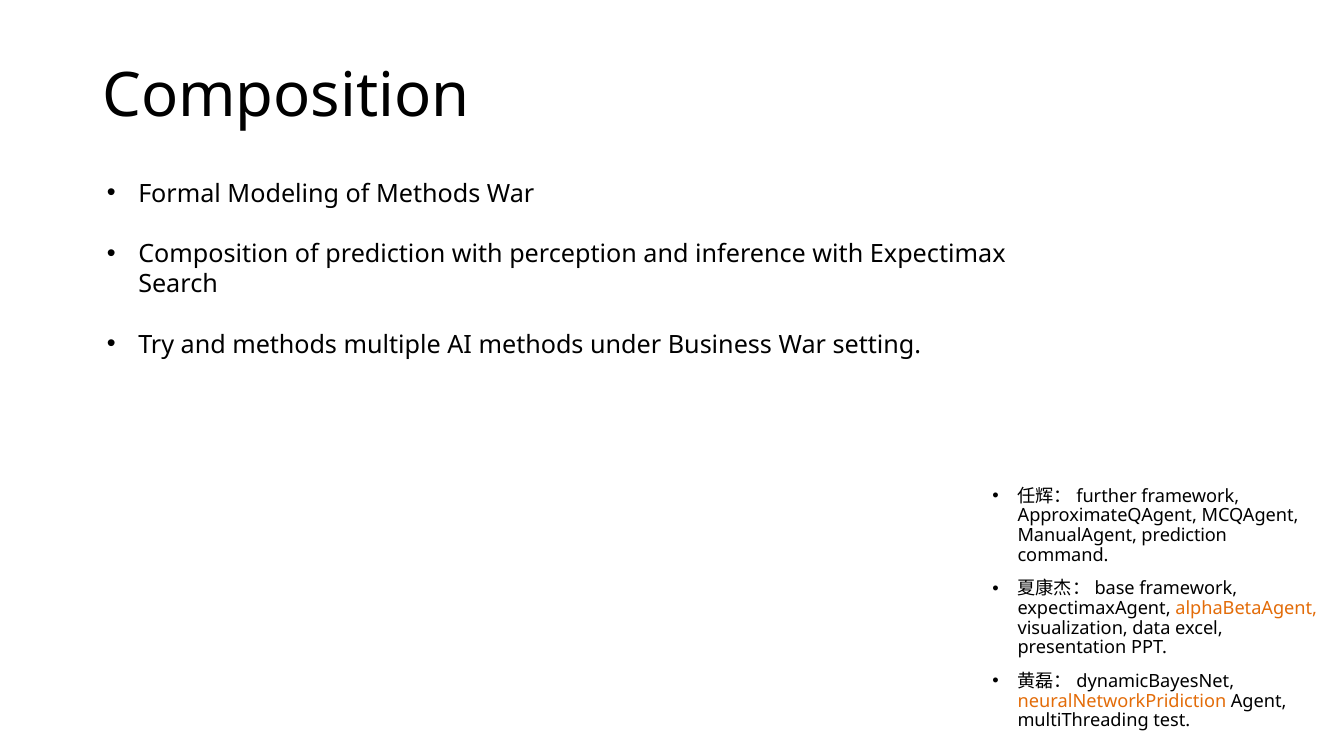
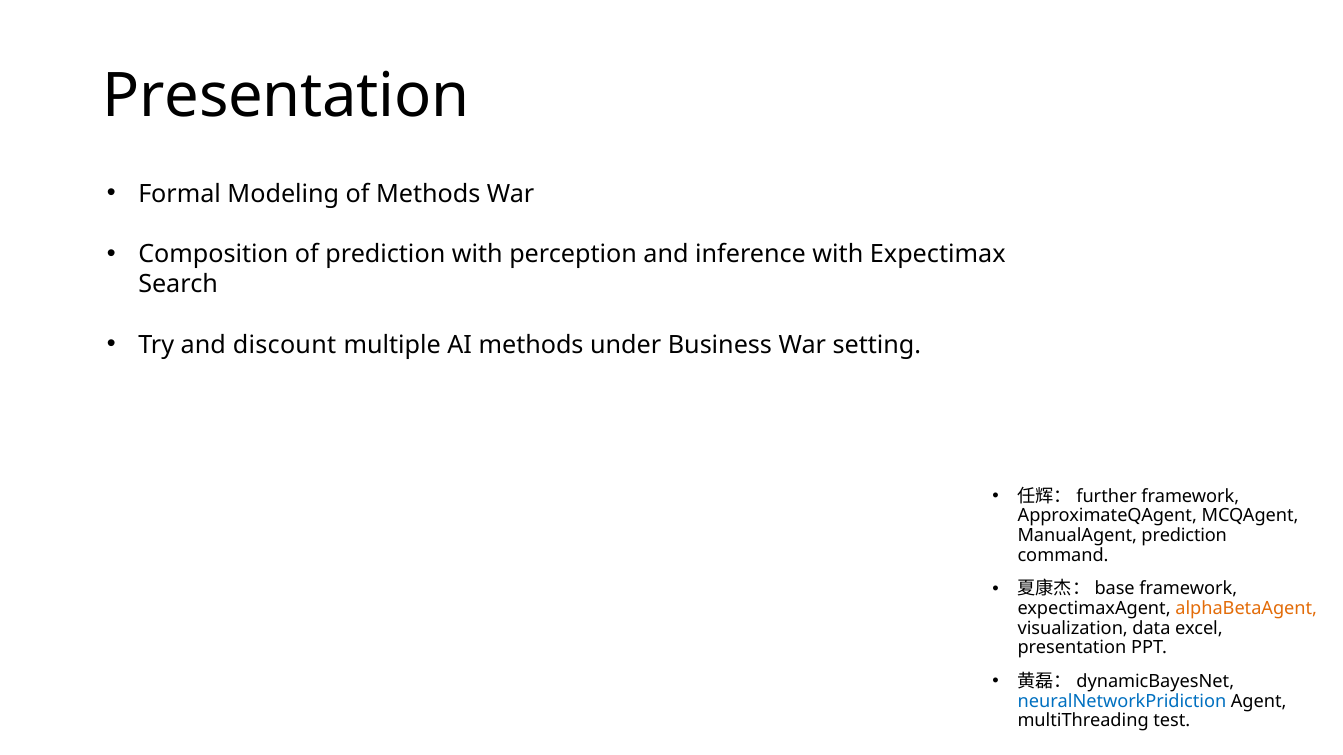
Composition: Composition -> Presentation (286, 96)
and methods: methods -> discount (285, 345)
neuralNetworkPridiction colour: orange -> blue (1122, 702)
